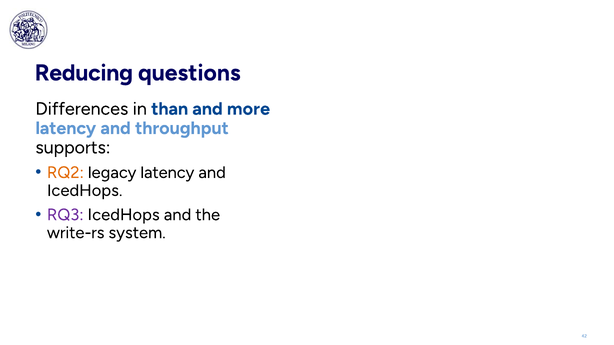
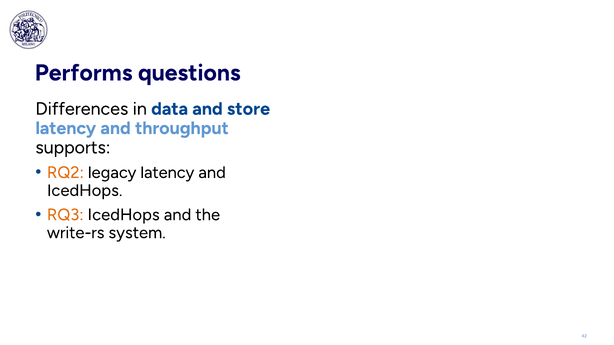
Reducing: Reducing -> Performs (84, 73)
than: than -> data (170, 109)
more: more -> store (248, 109)
RQ3 colour: purple -> orange (65, 215)
